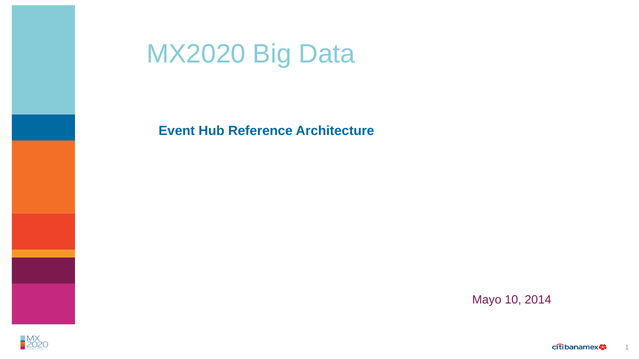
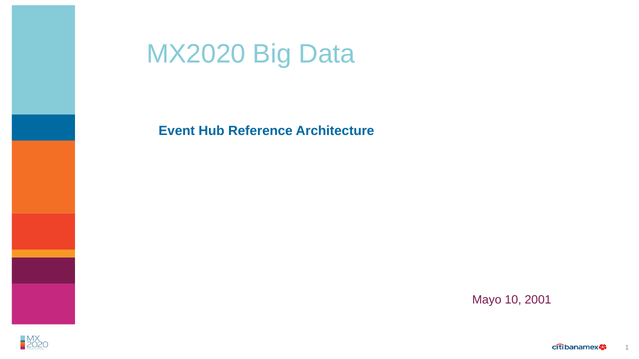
2014: 2014 -> 2001 (538, 300)
